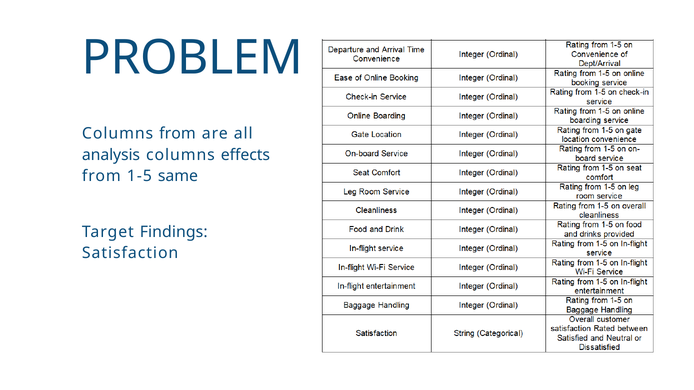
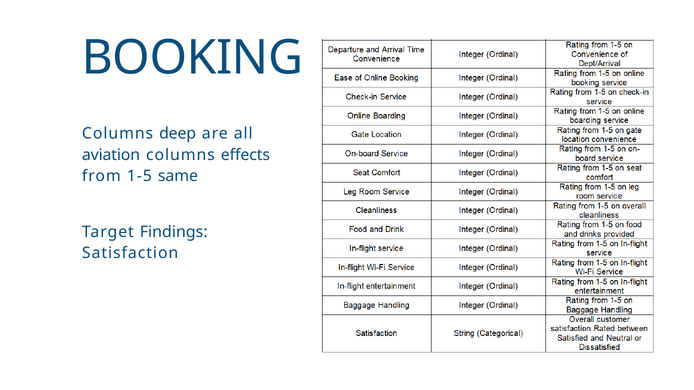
PROBLEM: PROBLEM -> BOOKING (192, 58)
Columns from: from -> deep (178, 134)
analysis: analysis -> aviation (111, 155)
